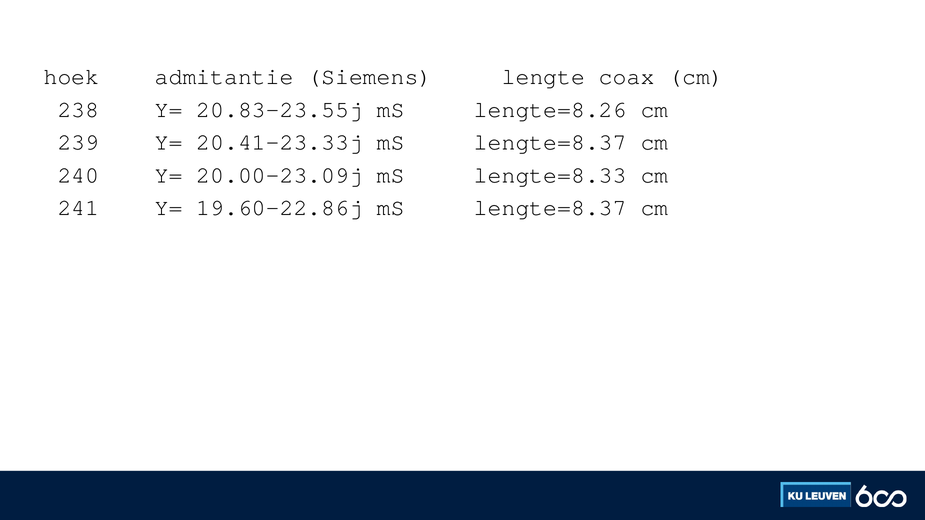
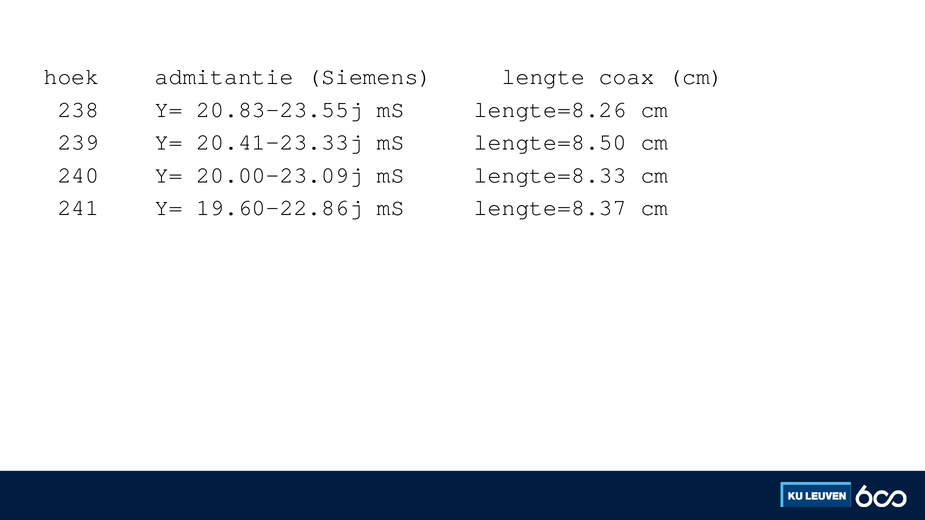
20.41-23.33j mS lengte=8.37: lengte=8.37 -> lengte=8.50 (550, 142)
